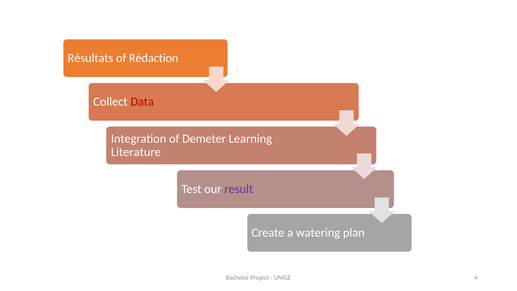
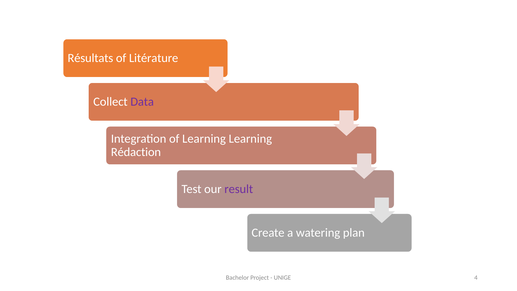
Rédaction: Rédaction -> Litérature (154, 58)
Data colour: red -> purple (142, 102)
of Demeter: Demeter -> Learning (204, 139)
Literature: Literature -> Rédaction (136, 152)
